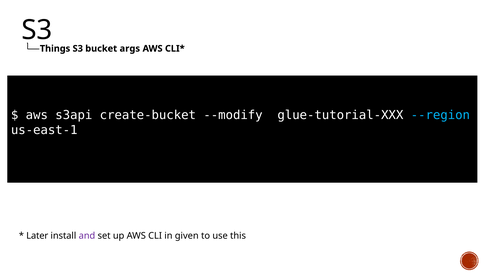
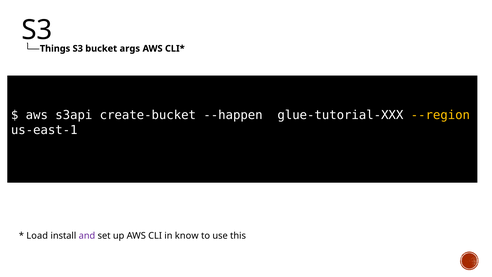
--modify: --modify -> --happen (233, 115)
--region colour: light blue -> yellow (440, 115)
Later: Later -> Load (37, 236)
given: given -> know (187, 236)
